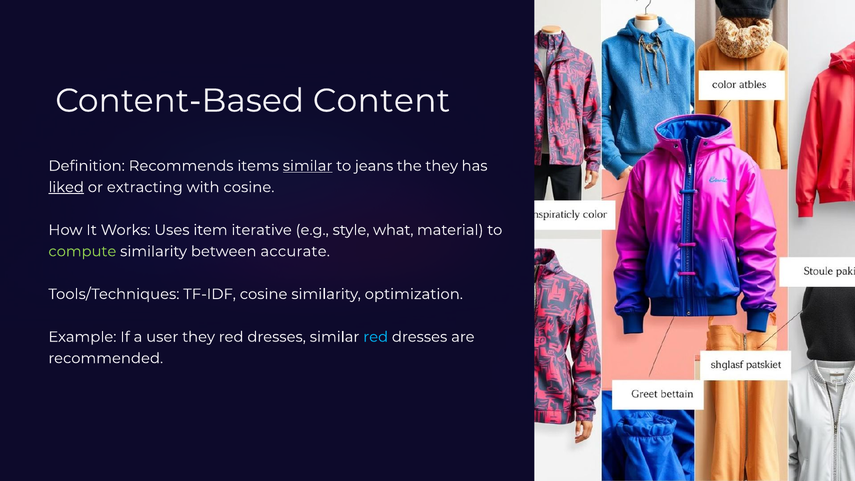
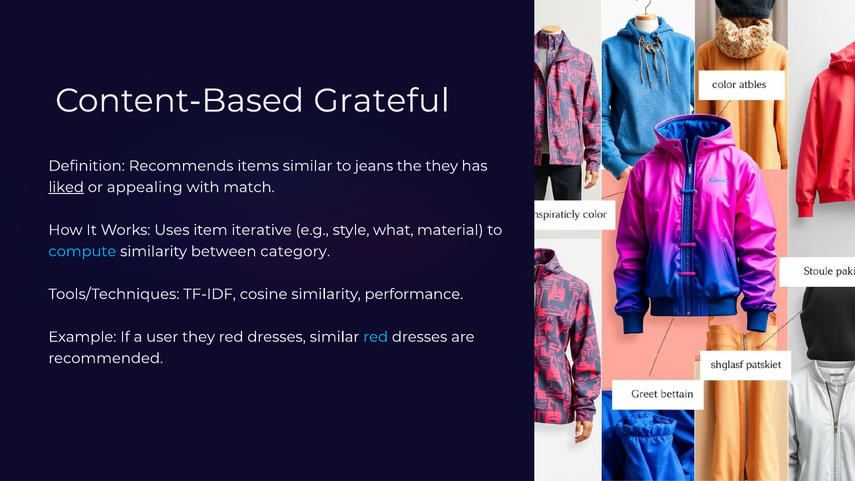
Content: Content -> Grateful (381, 101)
similar underline: present -> none (308, 166)
extracting: extracting -> appealing (145, 187)
with cosine: cosine -> match (249, 187)
compute colour: light green -> light blue (82, 251)
accurate: accurate -> category (295, 251)
optimization: optimization -> performance (414, 294)
